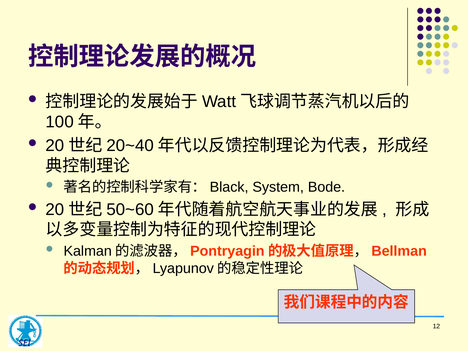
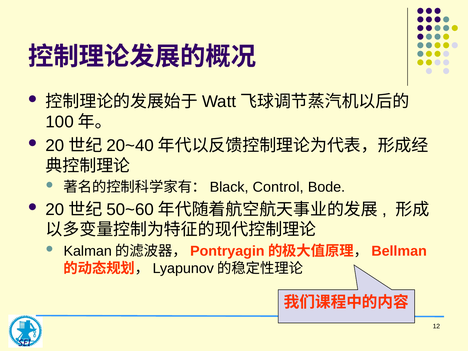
System: System -> Control (278, 187)
